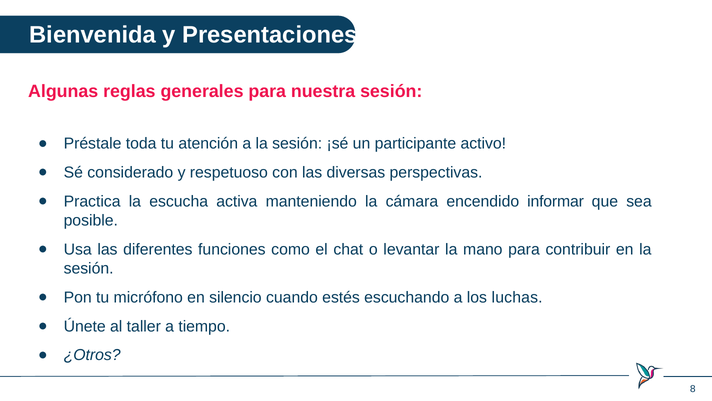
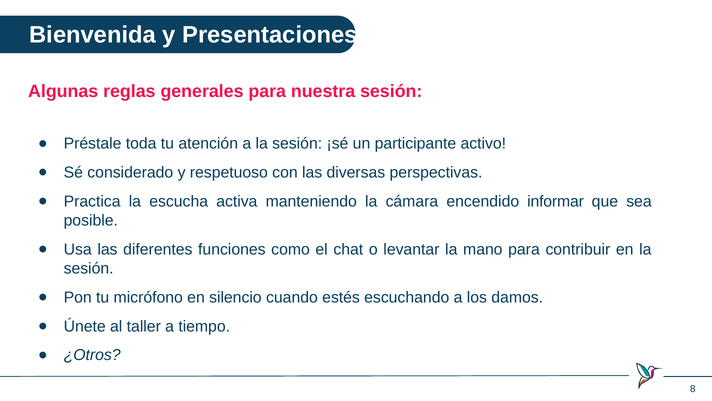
luchas: luchas -> damos (517, 297)
